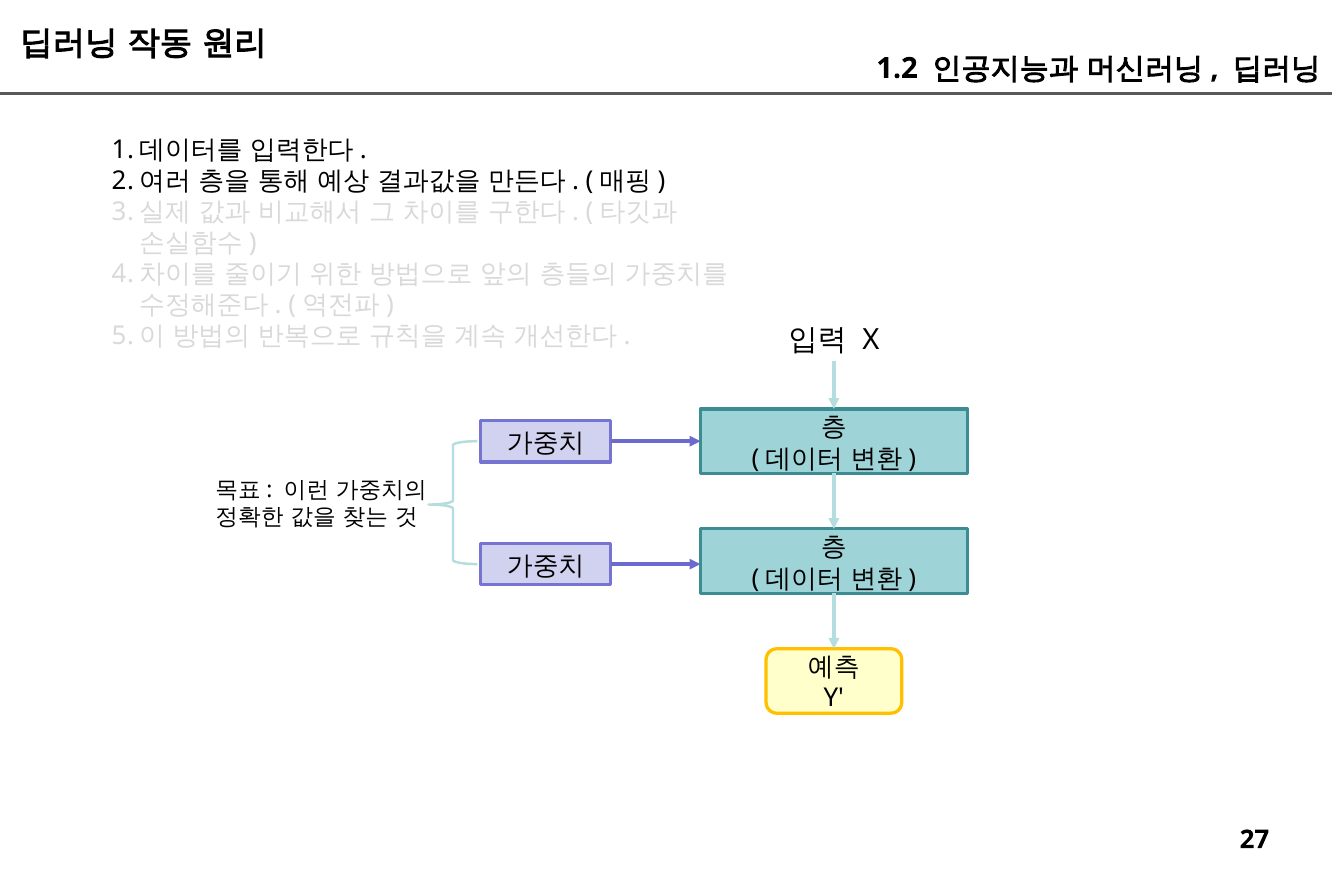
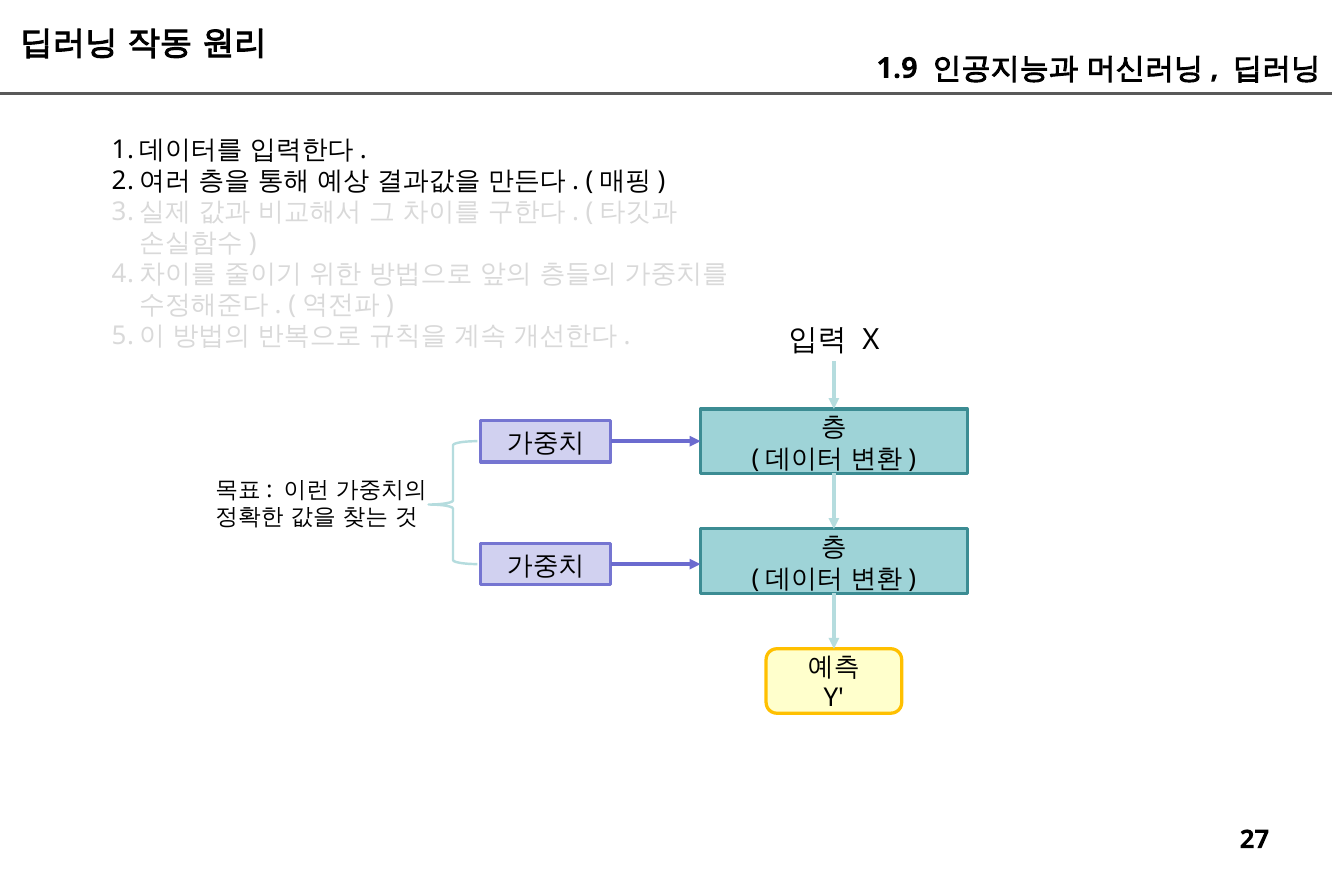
1.2: 1.2 -> 1.9 (897, 68)
